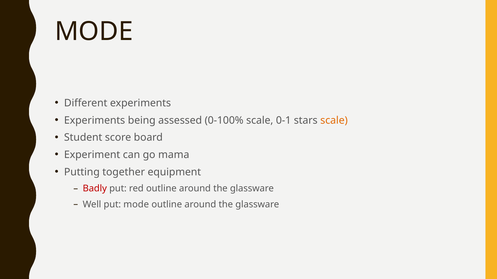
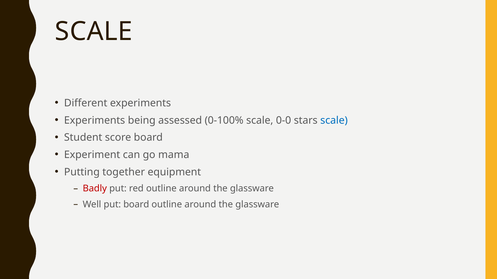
MODE: MODE -> SCALE (94, 32)
0-1: 0-1 -> 0-0 (284, 121)
scale colour: orange -> blue (334, 121)
put mode: mode -> board (136, 205)
